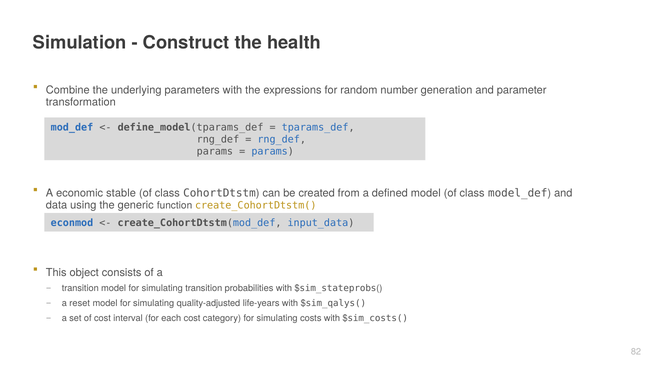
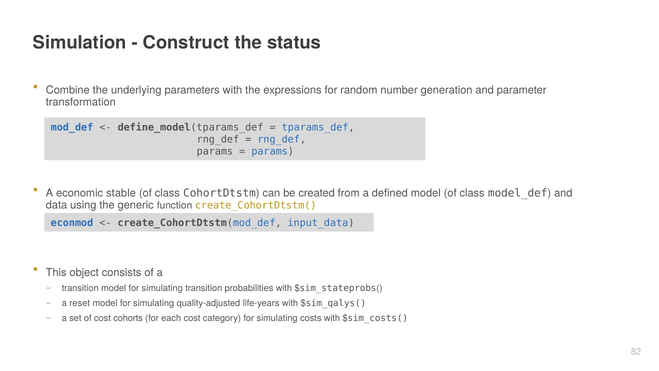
health: health -> status (294, 42)
interval: interval -> cohorts (128, 318)
